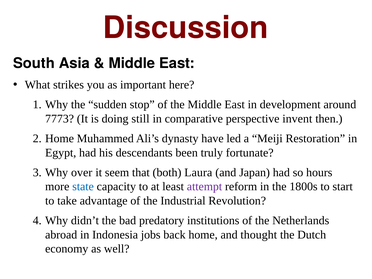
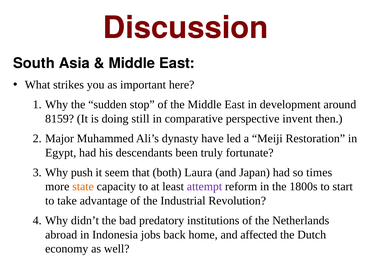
7773: 7773 -> 8159 (60, 119)
Home: Home -> Major (60, 139)
over: over -> push (82, 172)
hours: hours -> times (319, 172)
state colour: blue -> orange (83, 187)
thought: thought -> affected (259, 235)
